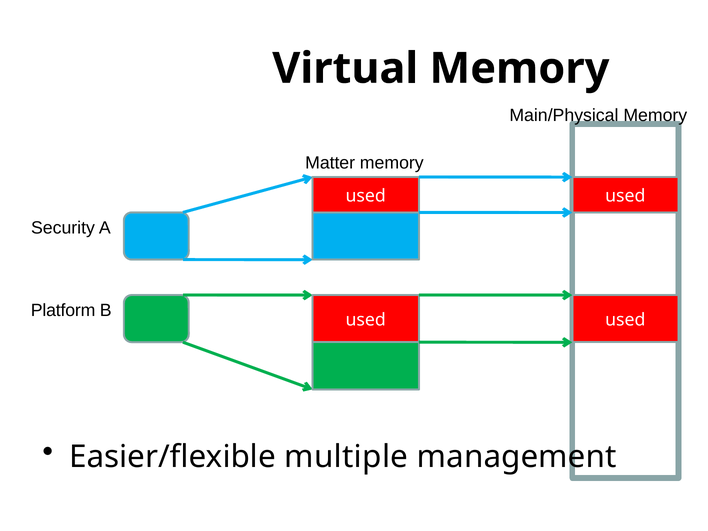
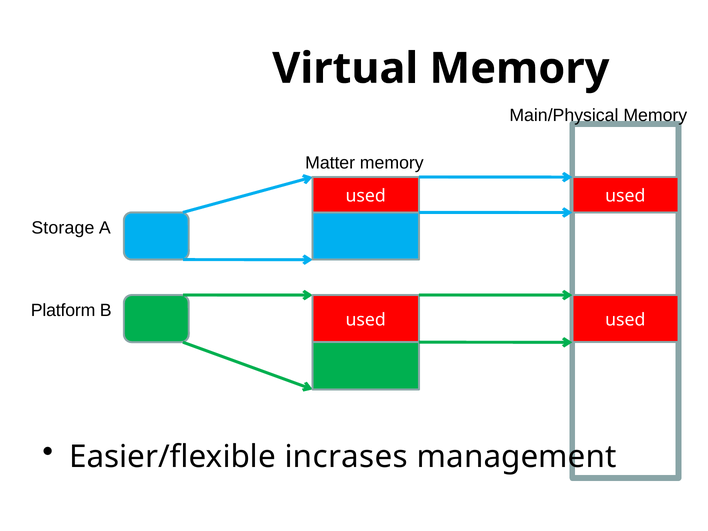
Security: Security -> Storage (63, 228)
multiple: multiple -> incrases (346, 457)
